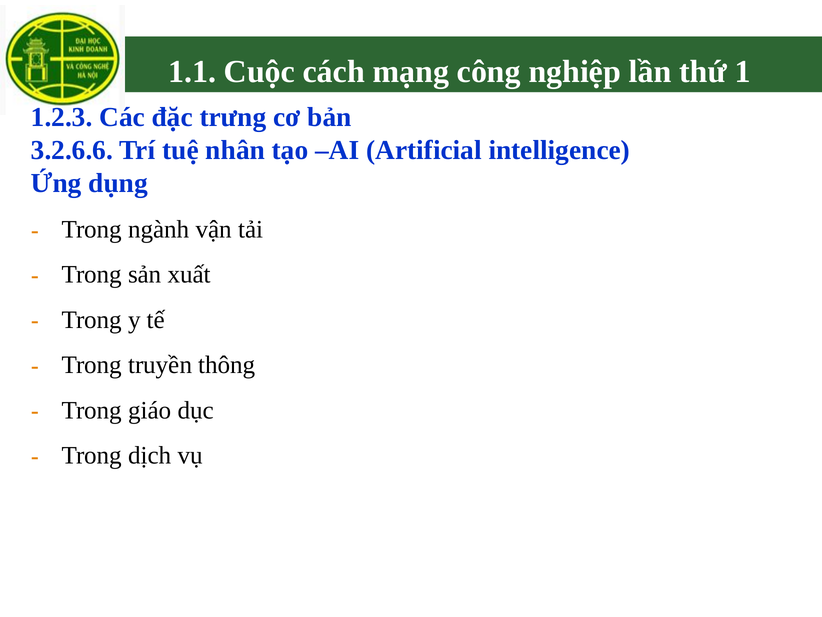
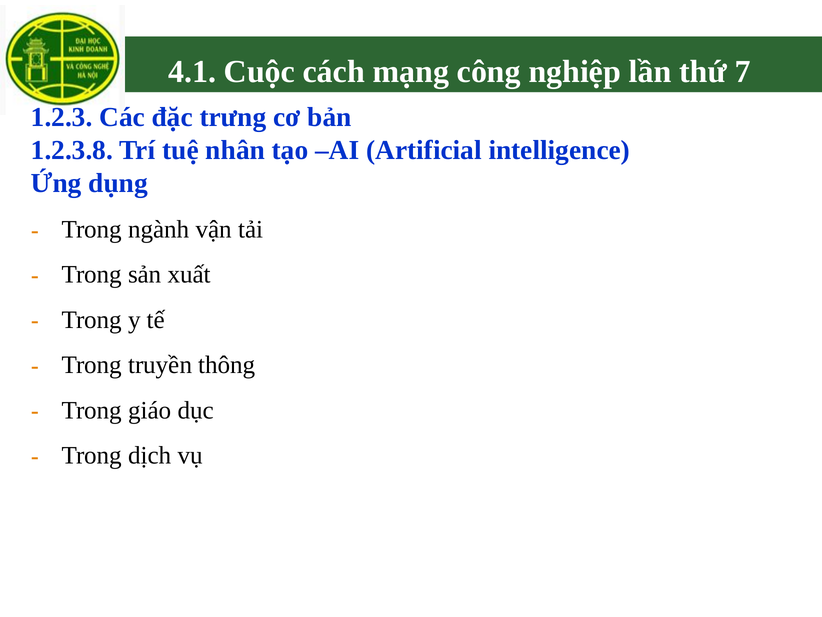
1.1: 1.1 -> 4.1 (192, 72)
1: 1 -> 7 (743, 72)
3.2.6.6: 3.2.6.6 -> 1.2.3.8 (72, 150)
